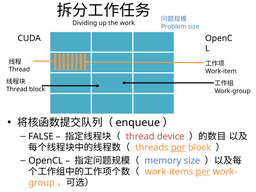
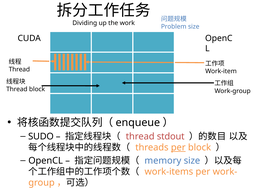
FALSE: FALSE -> SUDO (41, 136)
device: device -> stdout (171, 136)
per underline: present -> none (203, 172)
